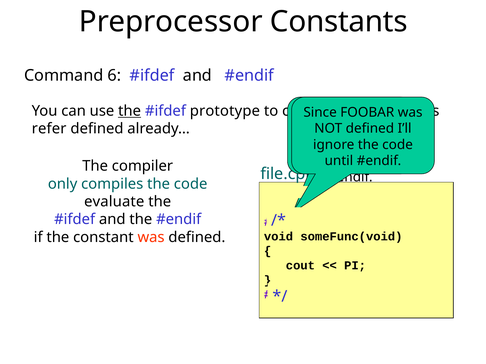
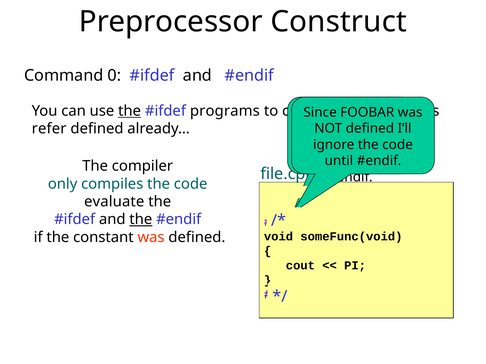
Constants: Constants -> Construct (339, 22)
6: 6 -> 0 (114, 76)
prototype: prototype -> programs (225, 111)
the underline: none -> present (141, 220)
